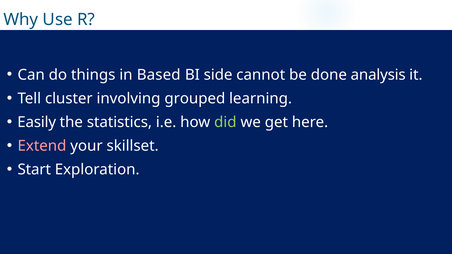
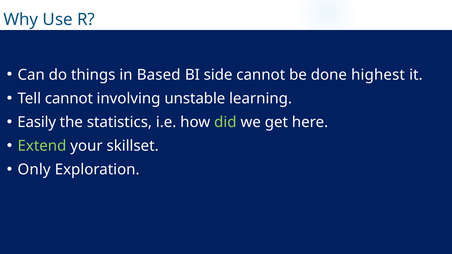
analysis: analysis -> highest (378, 75)
Tell cluster: cluster -> cannot (69, 99)
grouped: grouped -> unstable (195, 99)
Extend colour: pink -> light green (42, 146)
Start: Start -> Only (34, 170)
